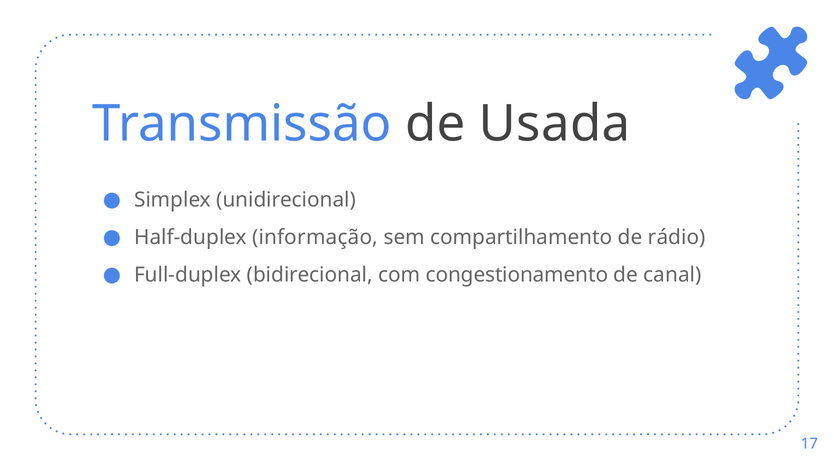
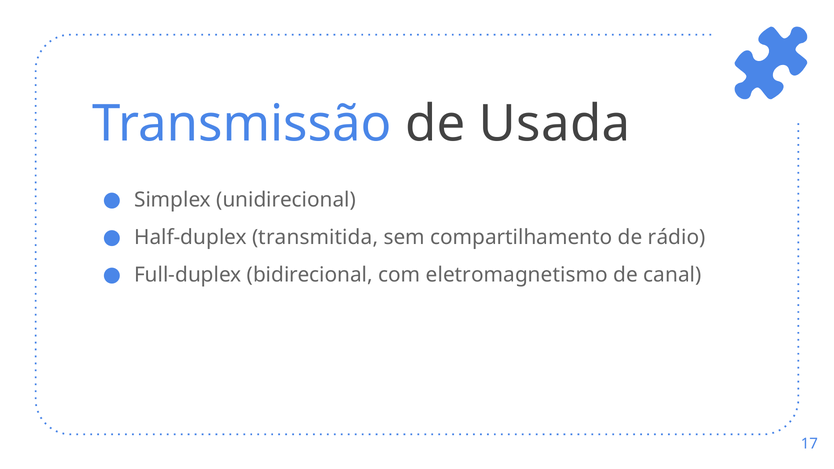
informação: informação -> transmitida (315, 237)
congestionamento: congestionamento -> eletromagnetismo (517, 275)
